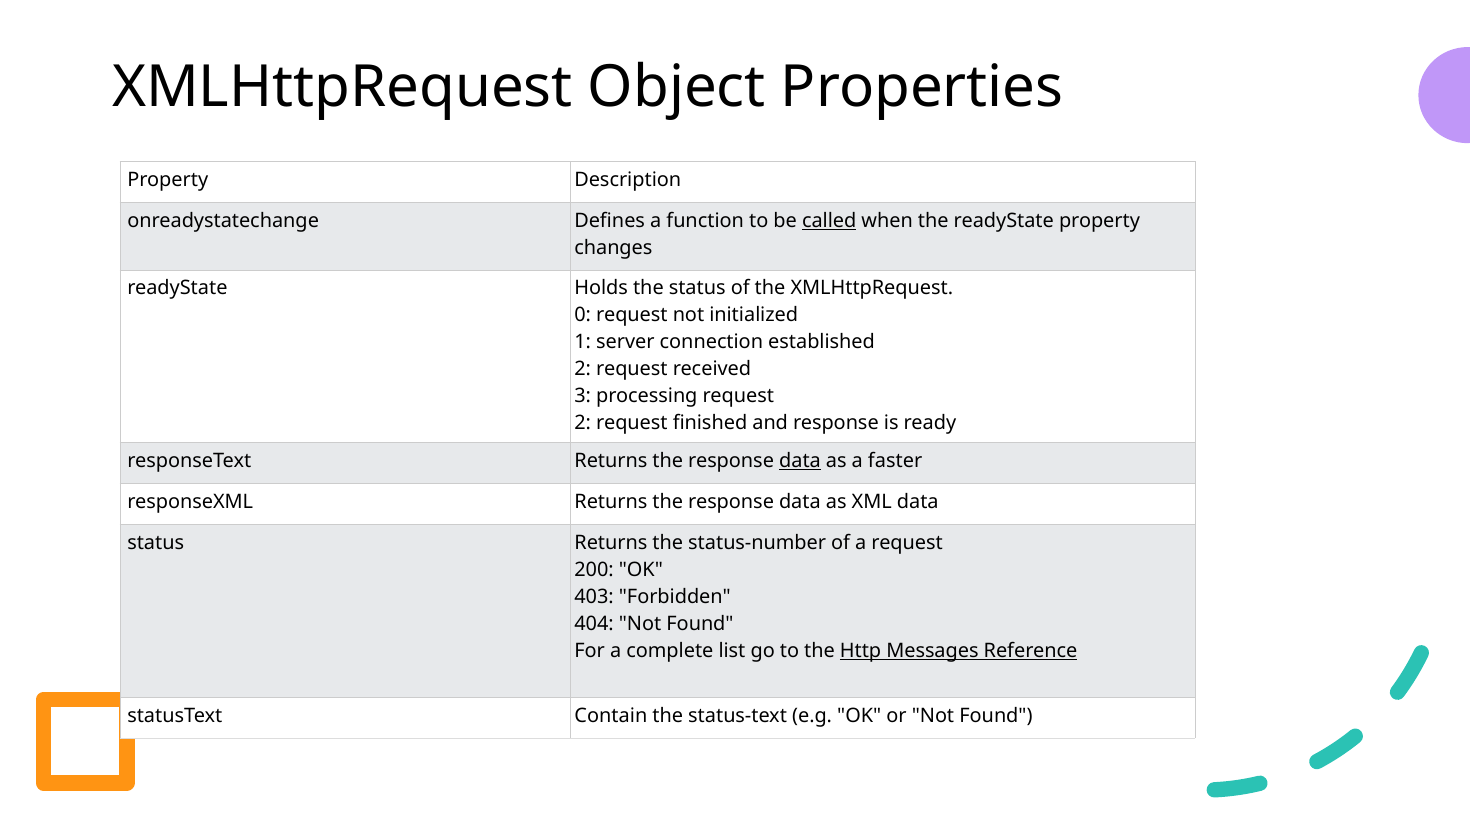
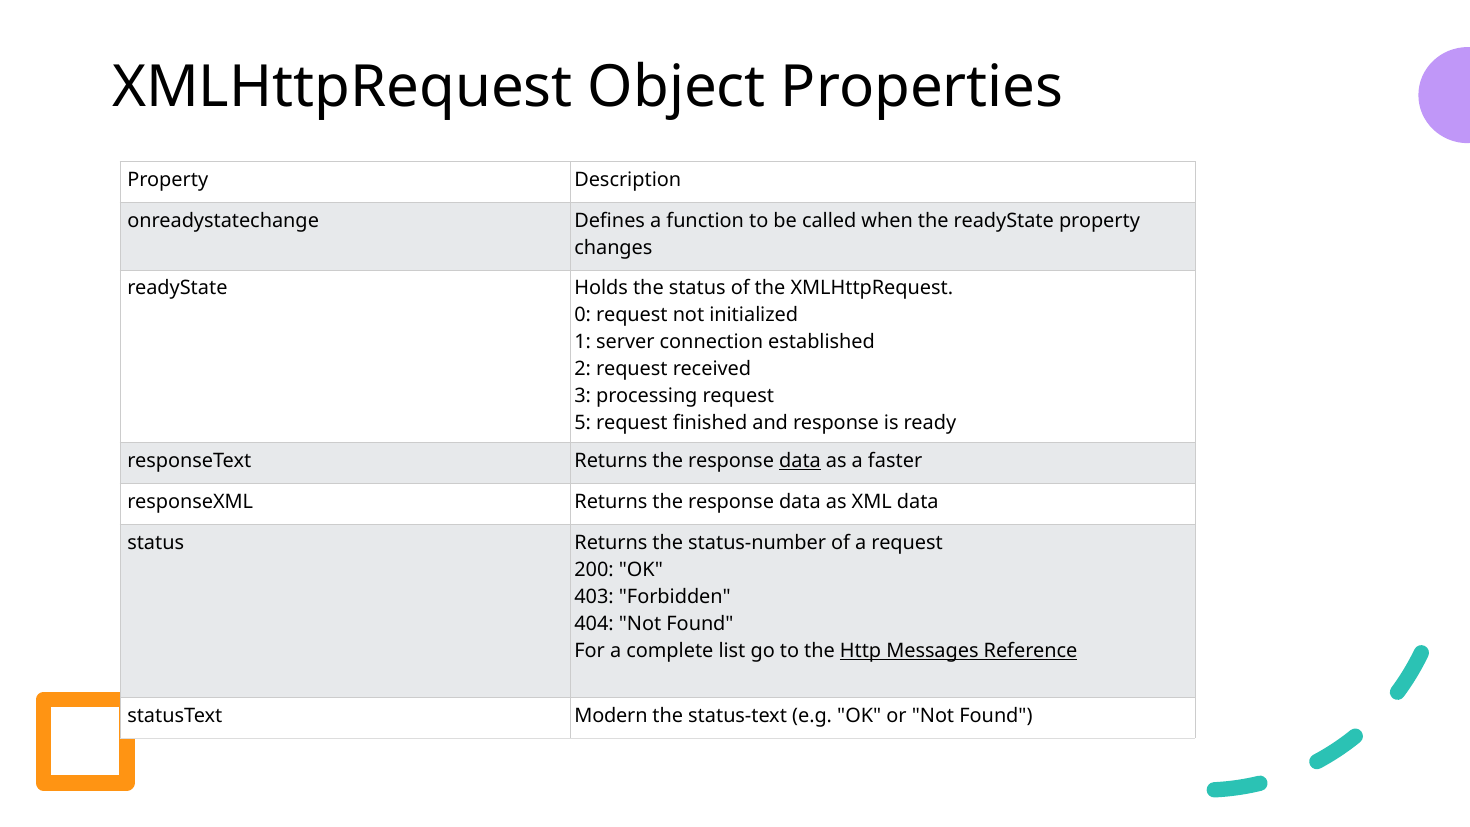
called underline: present -> none (829, 221)
2: 2 -> 5 (583, 423)
Contain: Contain -> Modern (611, 715)
